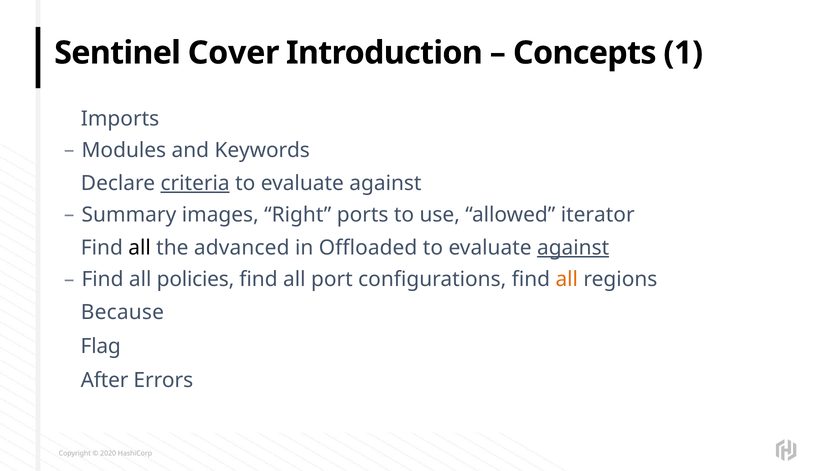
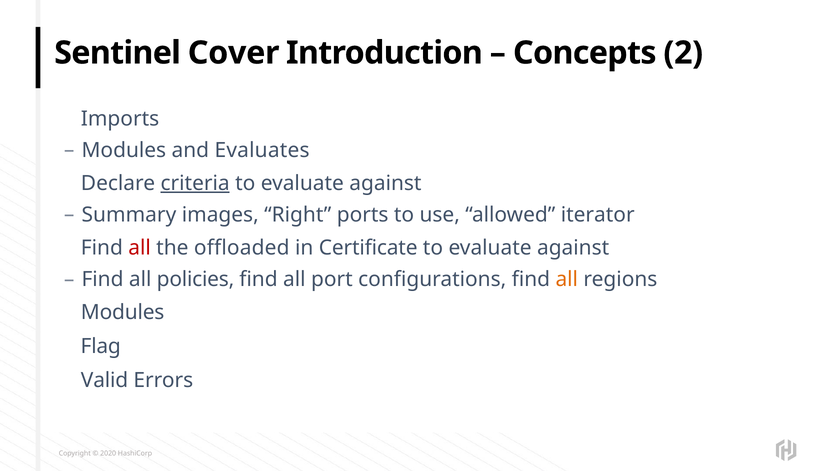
1: 1 -> 2 (683, 53)
Keywords: Keywords -> Evaluates (262, 150)
all colour: black -> red (140, 248)
advanced: advanced -> offloaded (242, 248)
Offloaded: Offloaded -> Certificate (368, 248)
against underline: present -> none (573, 248)
Because: Because -> Modules (123, 312)
After: After -> Valid (105, 380)
